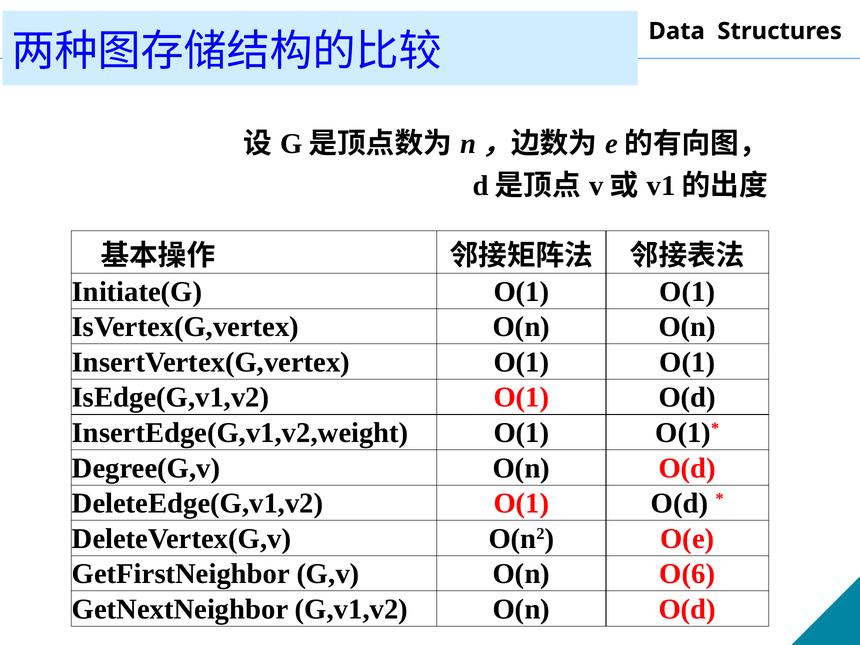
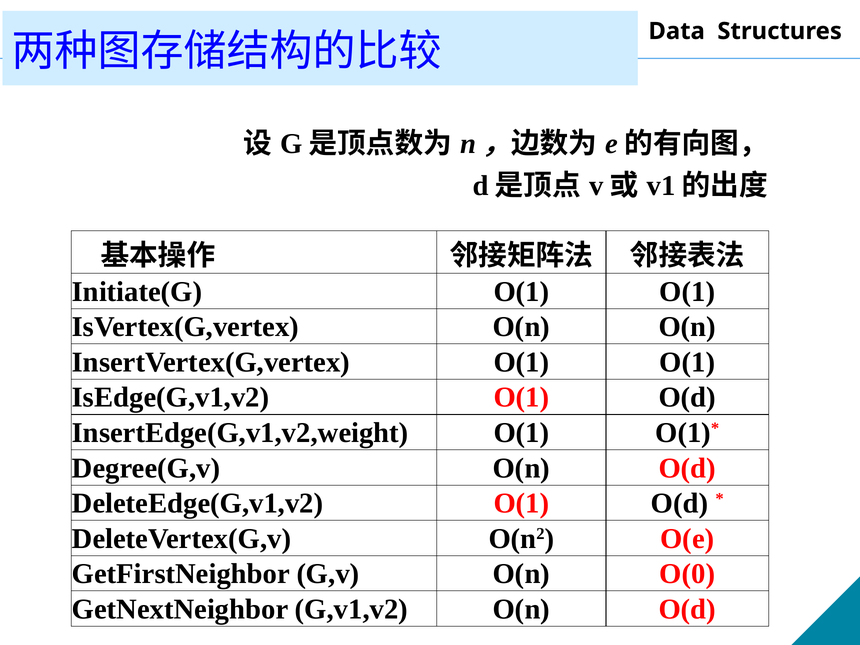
O(6: O(6 -> O(0 (687, 574)
